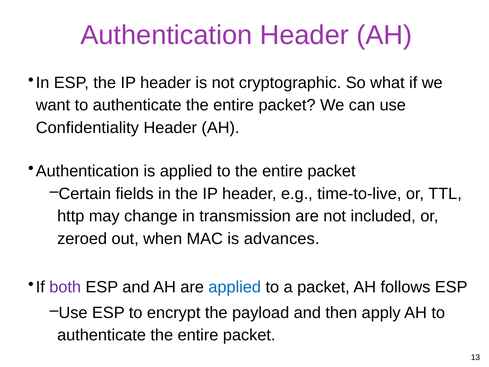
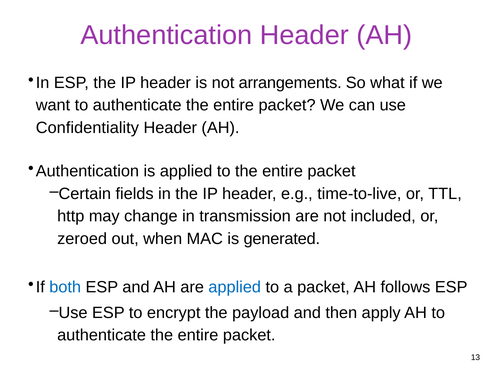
cryptographic: cryptographic -> arrangements (290, 83)
advances: advances -> generated (282, 239)
both colour: purple -> blue (65, 287)
